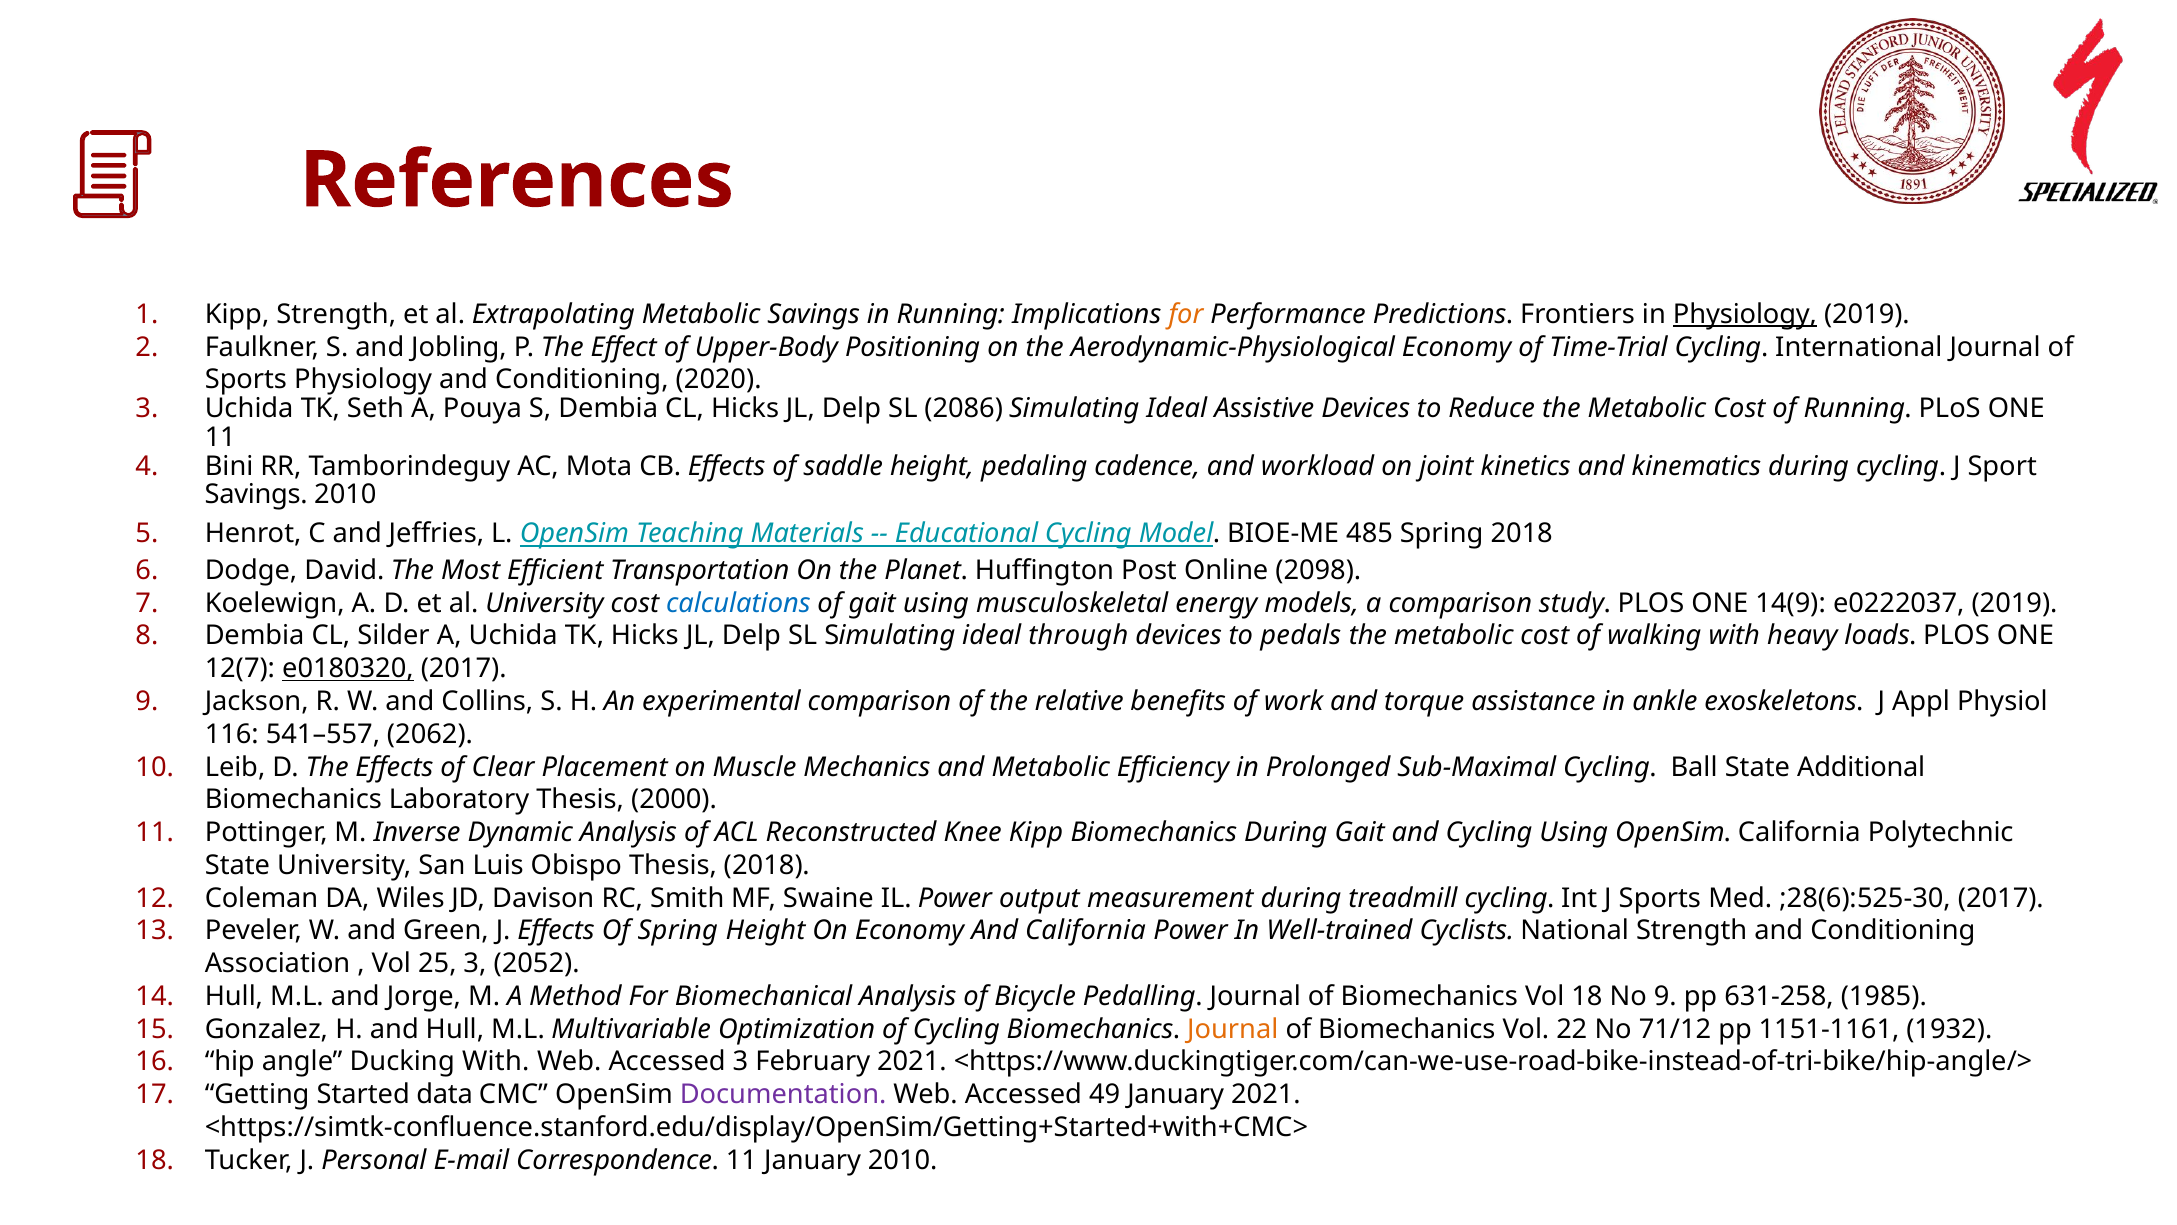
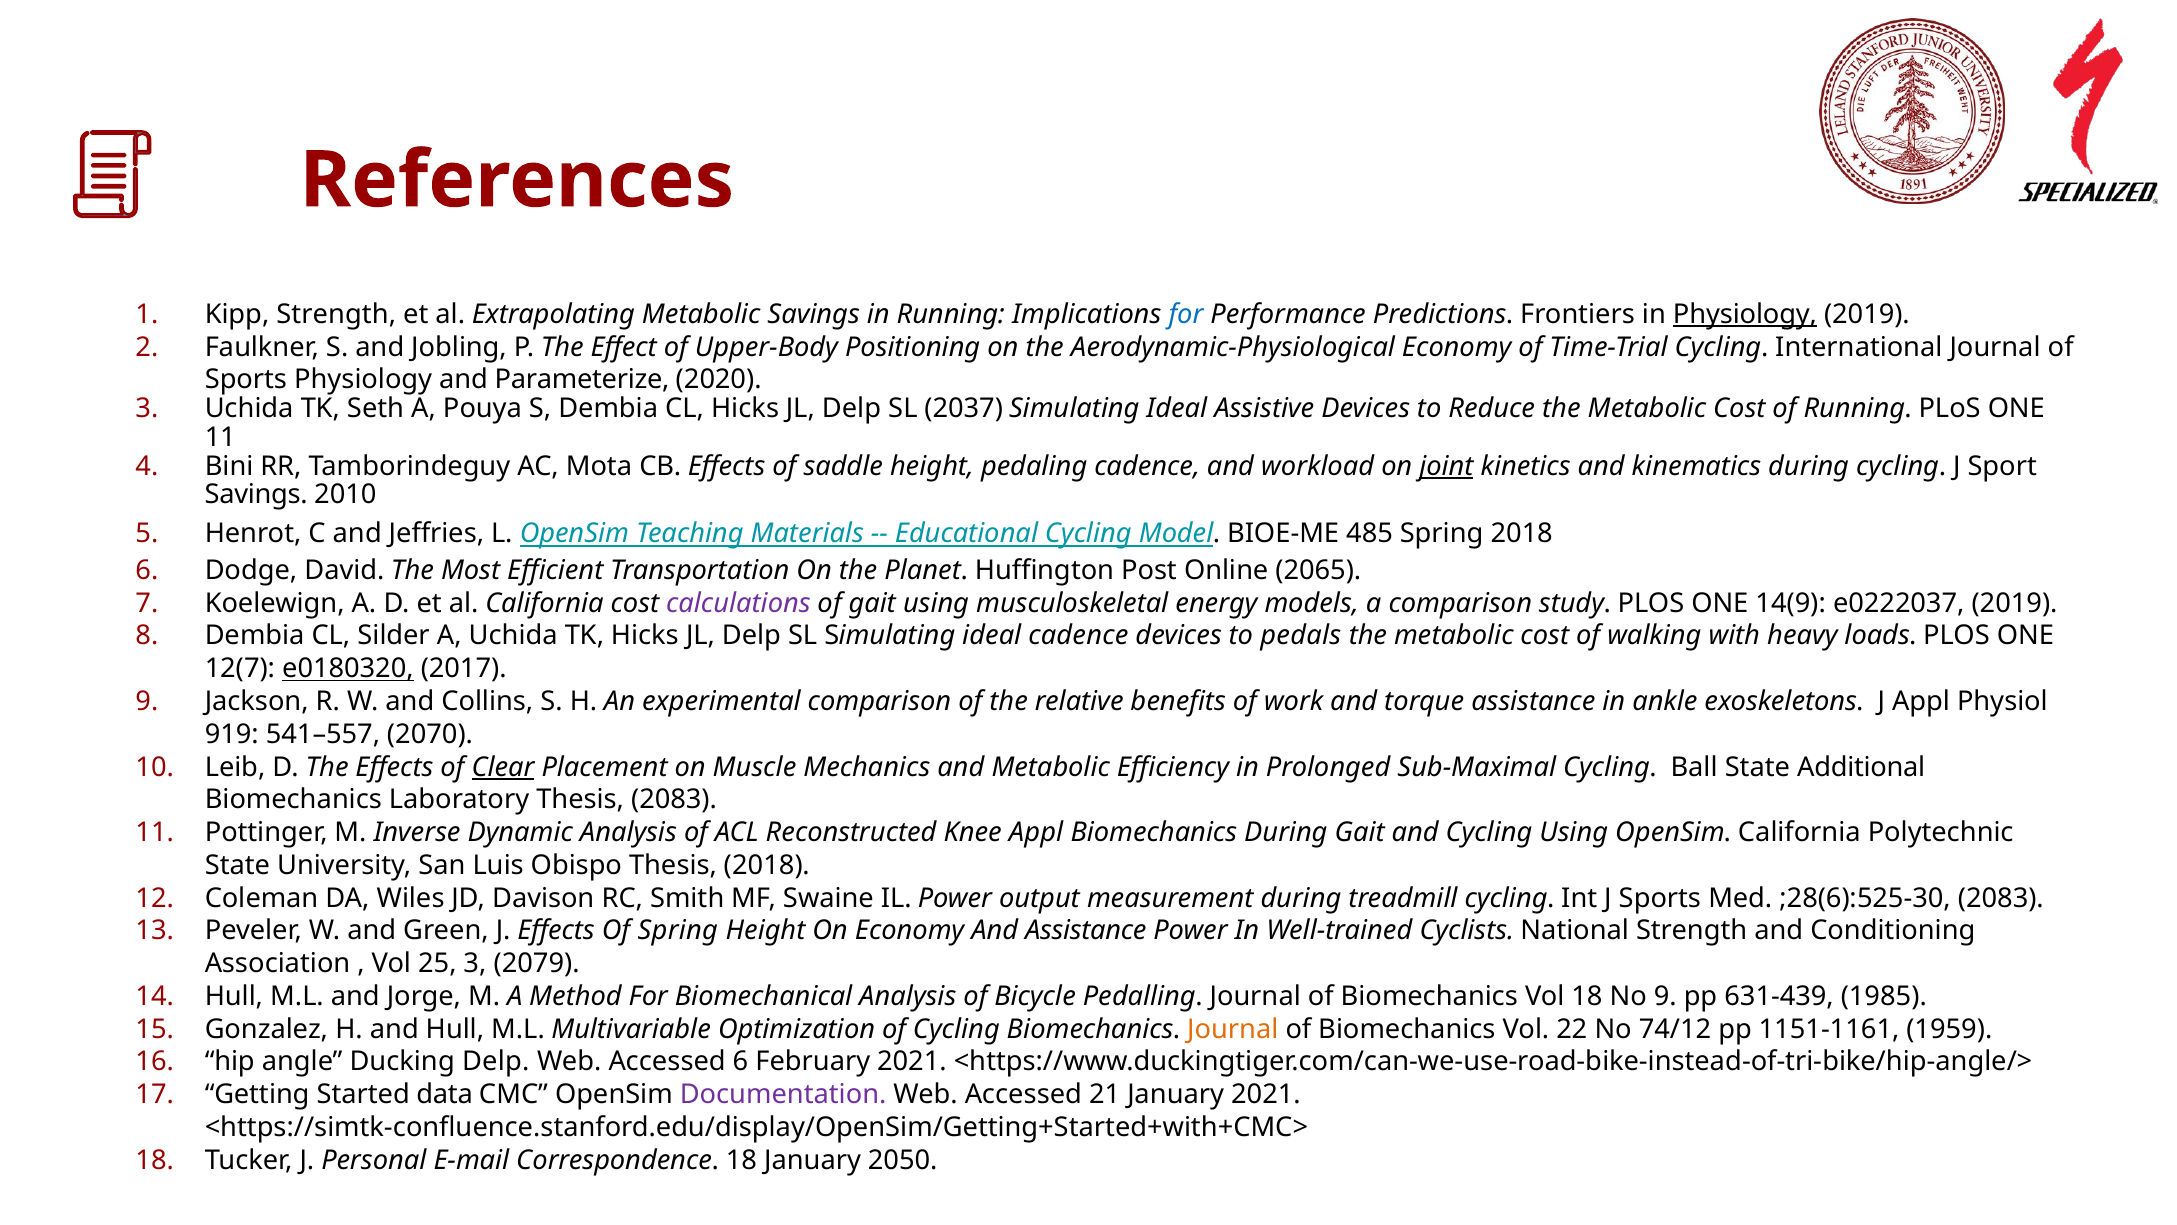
for colour: orange -> blue (1186, 314)
Physiology and Conditioning: Conditioning -> Parameterize (582, 380)
2086: 2086 -> 2037 (964, 408)
joint underline: none -> present (1446, 466)
2098: 2098 -> 2065 (1318, 570)
al University: University -> California (544, 603)
calculations colour: blue -> purple (738, 603)
ideal through: through -> cadence (1078, 636)
116: 116 -> 919 (232, 734)
2062: 2062 -> 2070 (430, 734)
Clear underline: none -> present (503, 767)
Thesis 2000: 2000 -> 2083 (674, 799)
Knee Kipp: Kipp -> Appl (1036, 832)
;28(6):525-30 2017: 2017 -> 2083 (2001, 898)
And California: California -> Assistance (1086, 930)
2052: 2052 -> 2079 (537, 963)
631-258: 631-258 -> 631-439 (1779, 996)
71/12: 71/12 -> 74/12 (1675, 1029)
1932: 1932 -> 1959 (1949, 1029)
Ducking With: With -> Delp (496, 1061)
Accessed 3: 3 -> 6 (740, 1061)
49: 49 -> 21 (1105, 1094)
Correspondence 11: 11 -> 18 (741, 1160)
January 2010: 2010 -> 2050 (903, 1160)
